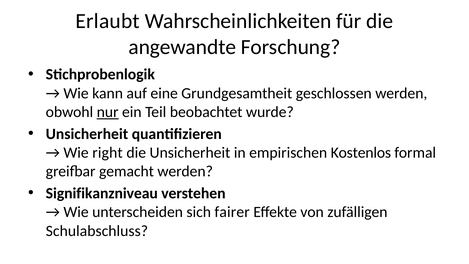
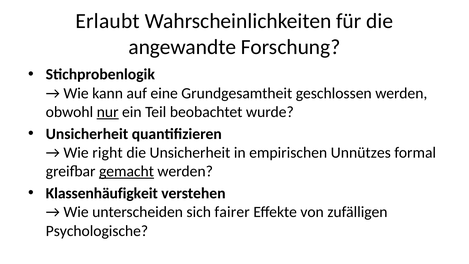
Kostenlos: Kostenlos -> Unnützes (361, 153)
gemacht underline: none -> present (126, 171)
Signifikanzniveau: Signifikanzniveau -> Klassenhäufigkeit (102, 193)
Schulabschluss: Schulabschluss -> Psychologische (97, 231)
